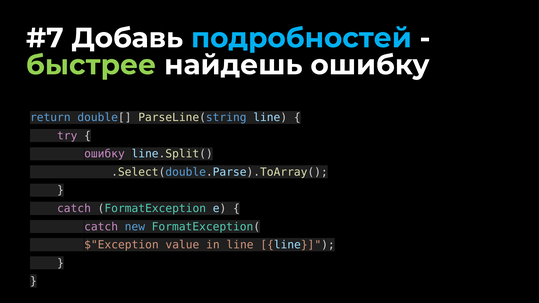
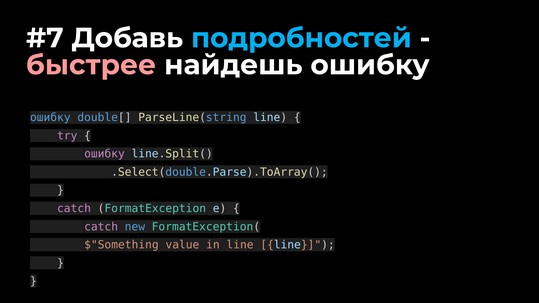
быстрее colour: light green -> pink (91, 65)
return: return -> ошибку (50, 118)
$"Exception: $"Exception -> $"Something (121, 245)
